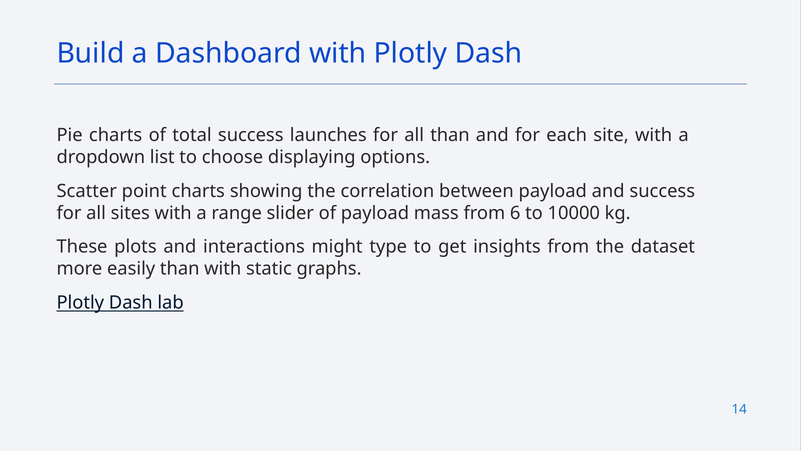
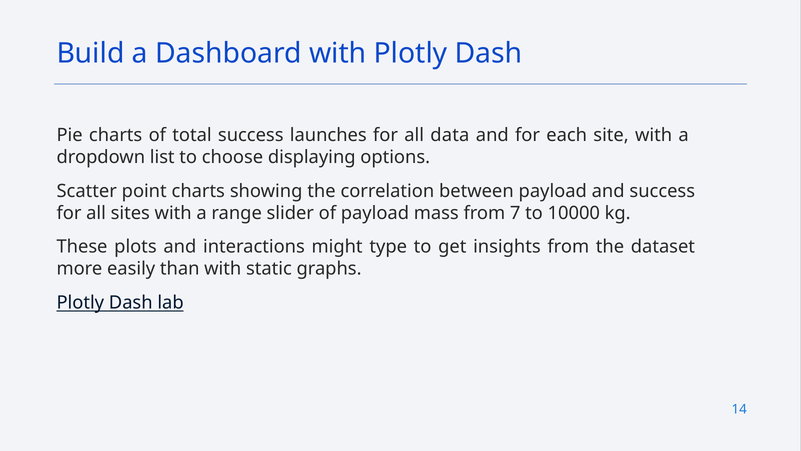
all than: than -> data (450, 135)
6: 6 -> 7 (515, 213)
